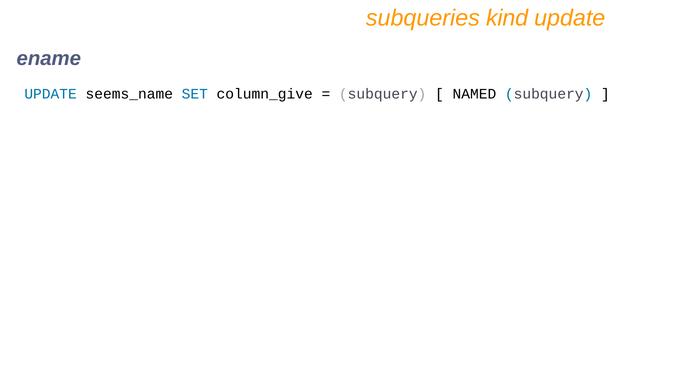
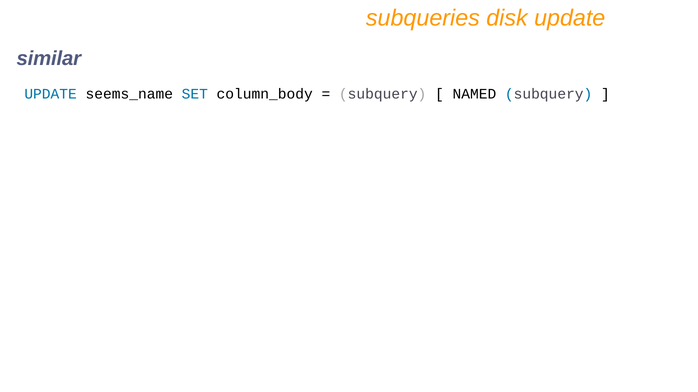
kind: kind -> disk (507, 18)
ename: ename -> similar (49, 59)
column_give: column_give -> column_body (265, 94)
